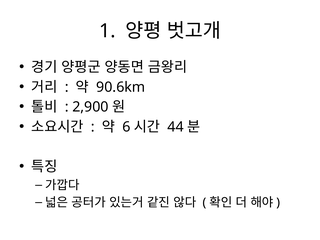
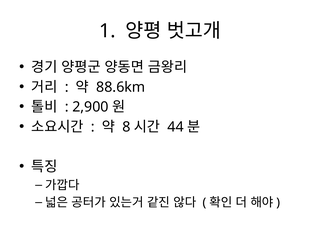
90.6km: 90.6km -> 88.6km (121, 87)
6: 6 -> 8 (126, 127)
